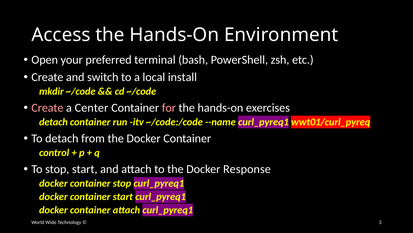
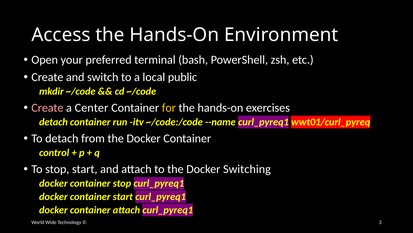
install: install -> public (182, 77)
for colour: pink -> yellow (169, 108)
Response: Response -> Switching (247, 169)
